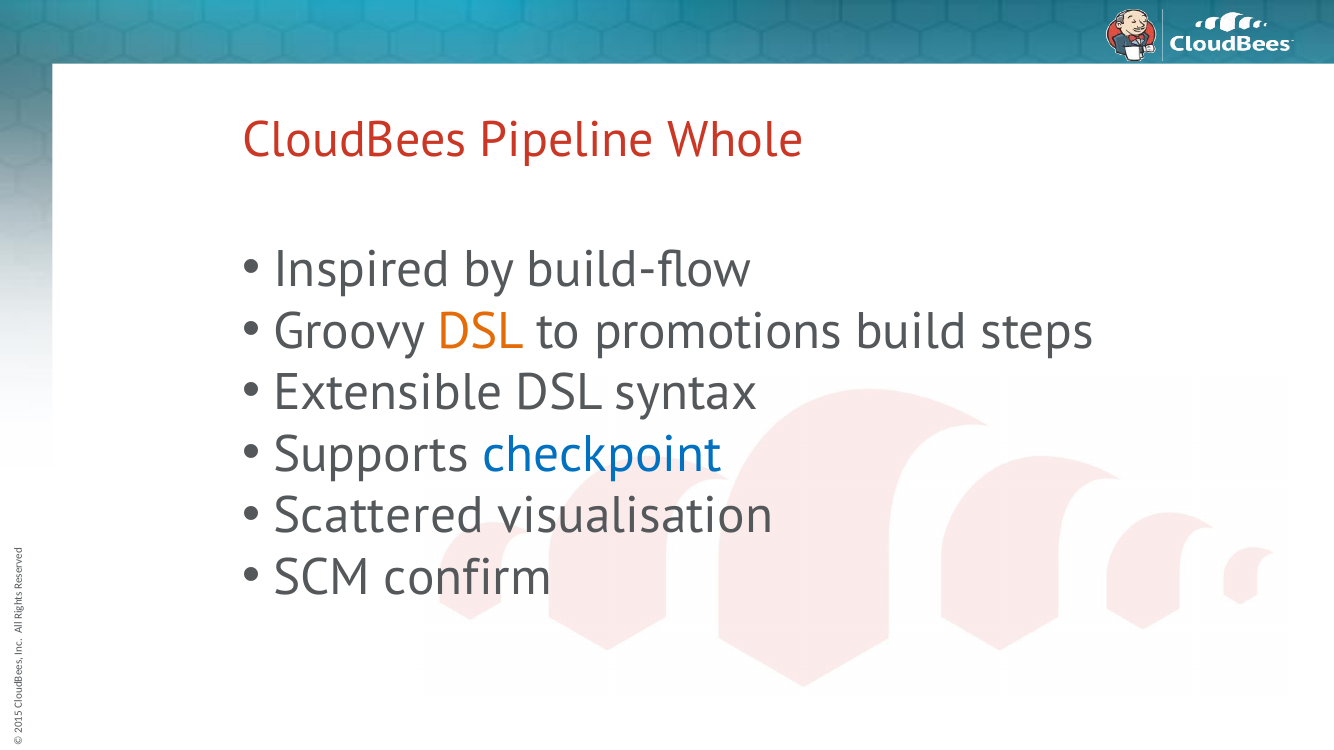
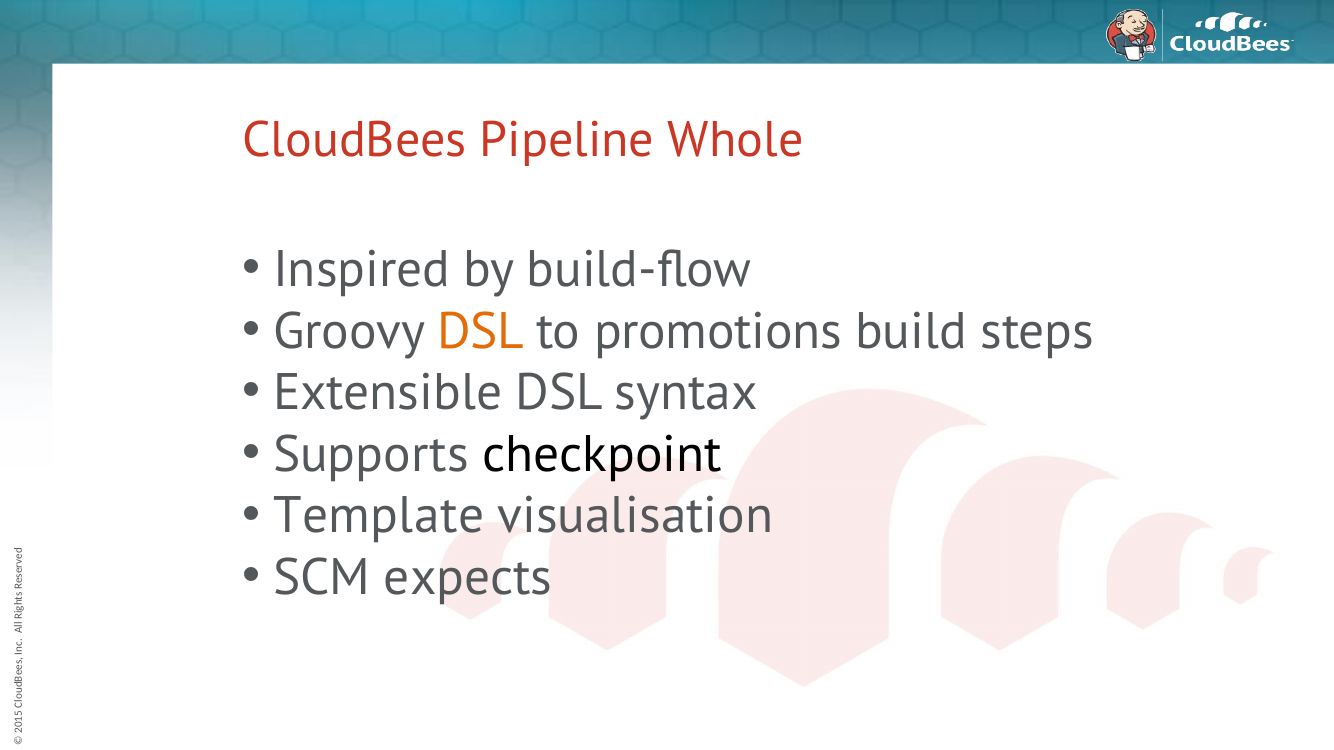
checkpoint colour: blue -> black (602, 455)
Scattered: Scattered -> Template (379, 516)
confirm: confirm -> expects (468, 578)
